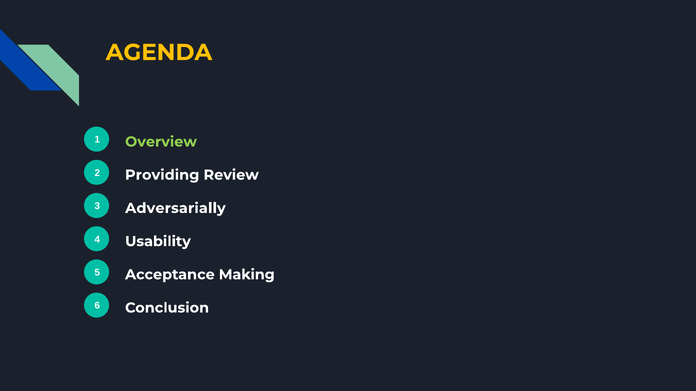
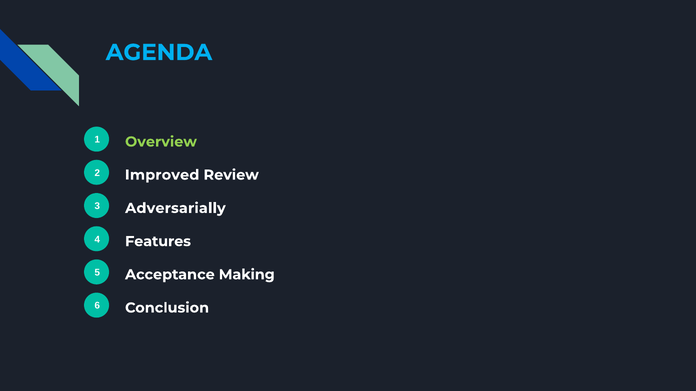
AGENDA colour: yellow -> light blue (159, 52)
Providing: Providing -> Improved (162, 175)
Usability: Usability -> Features (158, 242)
